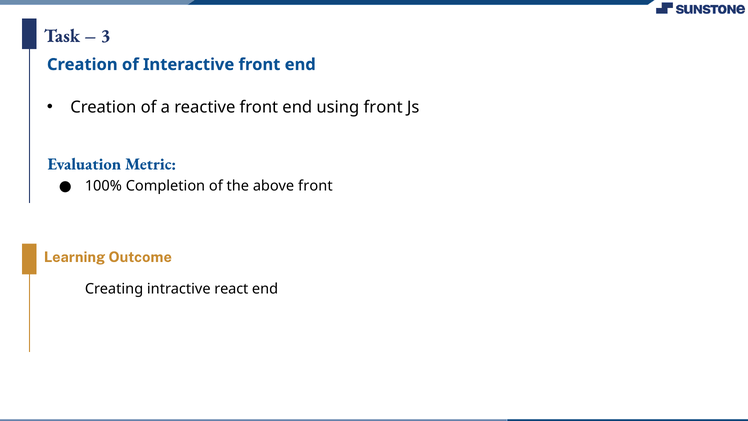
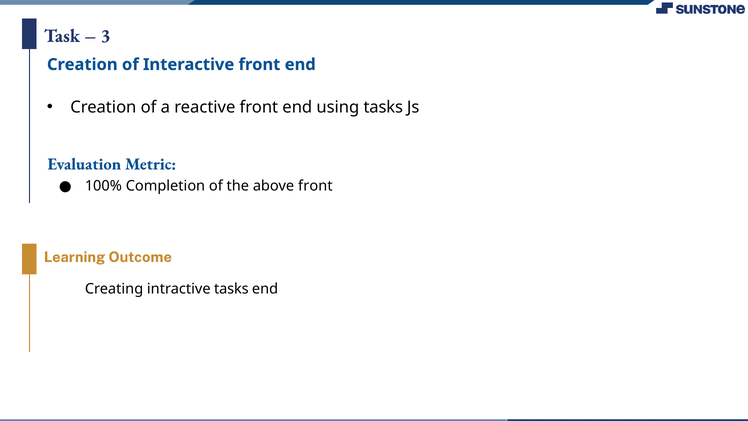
using front: front -> tasks (383, 107)
intractive react: react -> tasks (231, 289)
